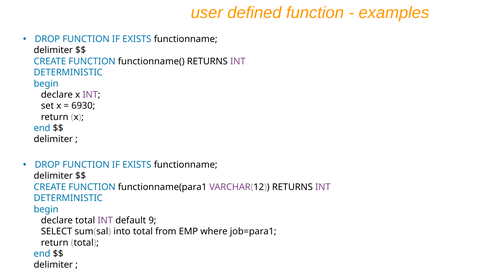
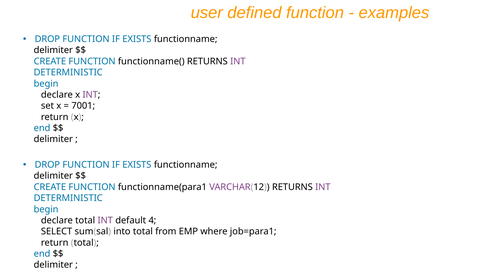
6930: 6930 -> 7001 (83, 106)
9: 9 -> 4 (152, 221)
